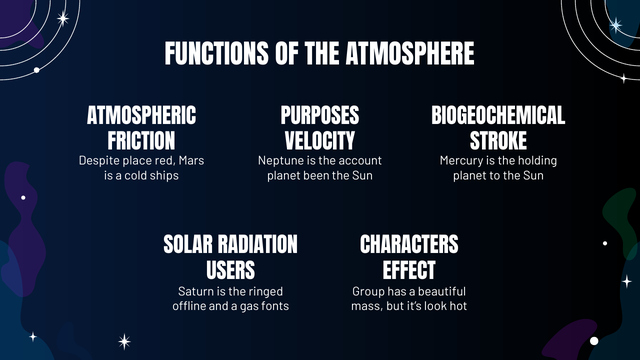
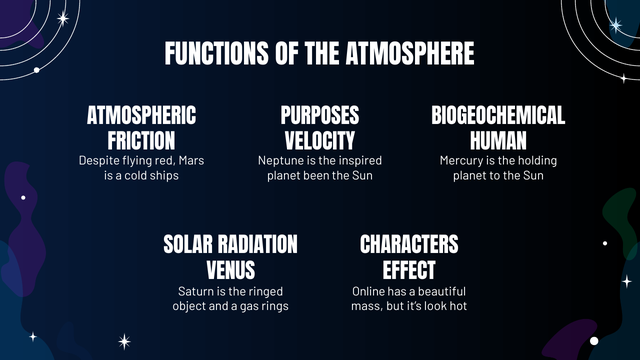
STROKE: STROKE -> HUMAN (498, 143)
place: place -> flying (137, 161)
account: account -> inspired (360, 161)
USERS: USERS -> VENUS (231, 272)
Group: Group -> Online (369, 291)
offline: offline -> object (189, 306)
fonts: fonts -> rings (275, 306)
